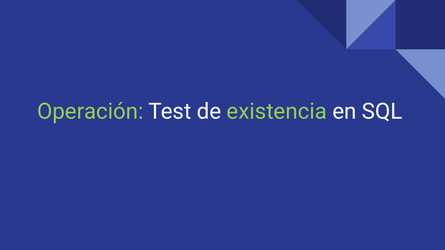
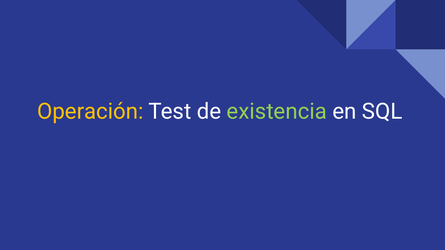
Operación colour: light green -> yellow (90, 112)
